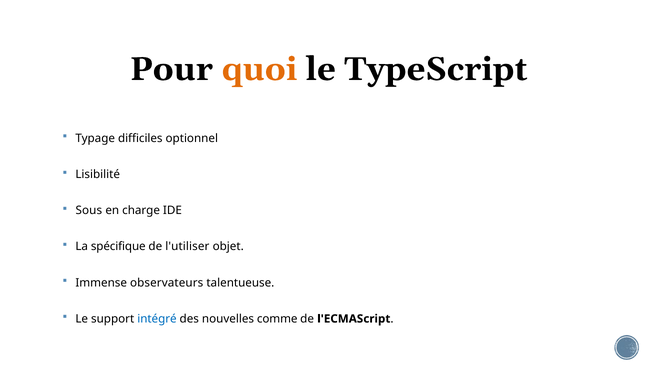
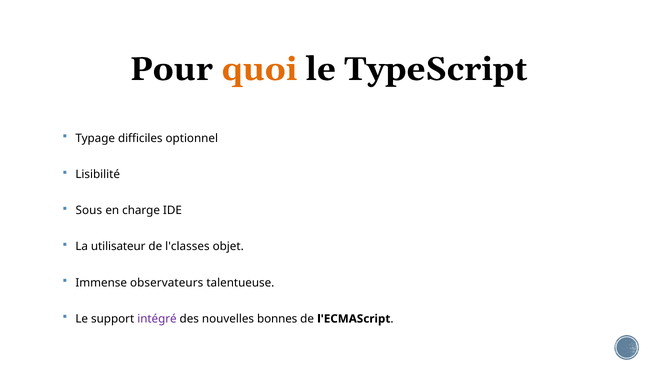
spécifique: spécifique -> utilisateur (118, 247)
l'utiliser: l'utiliser -> l'classes (187, 247)
intégré colour: blue -> purple (157, 319)
comme: comme -> bonnes (277, 319)
